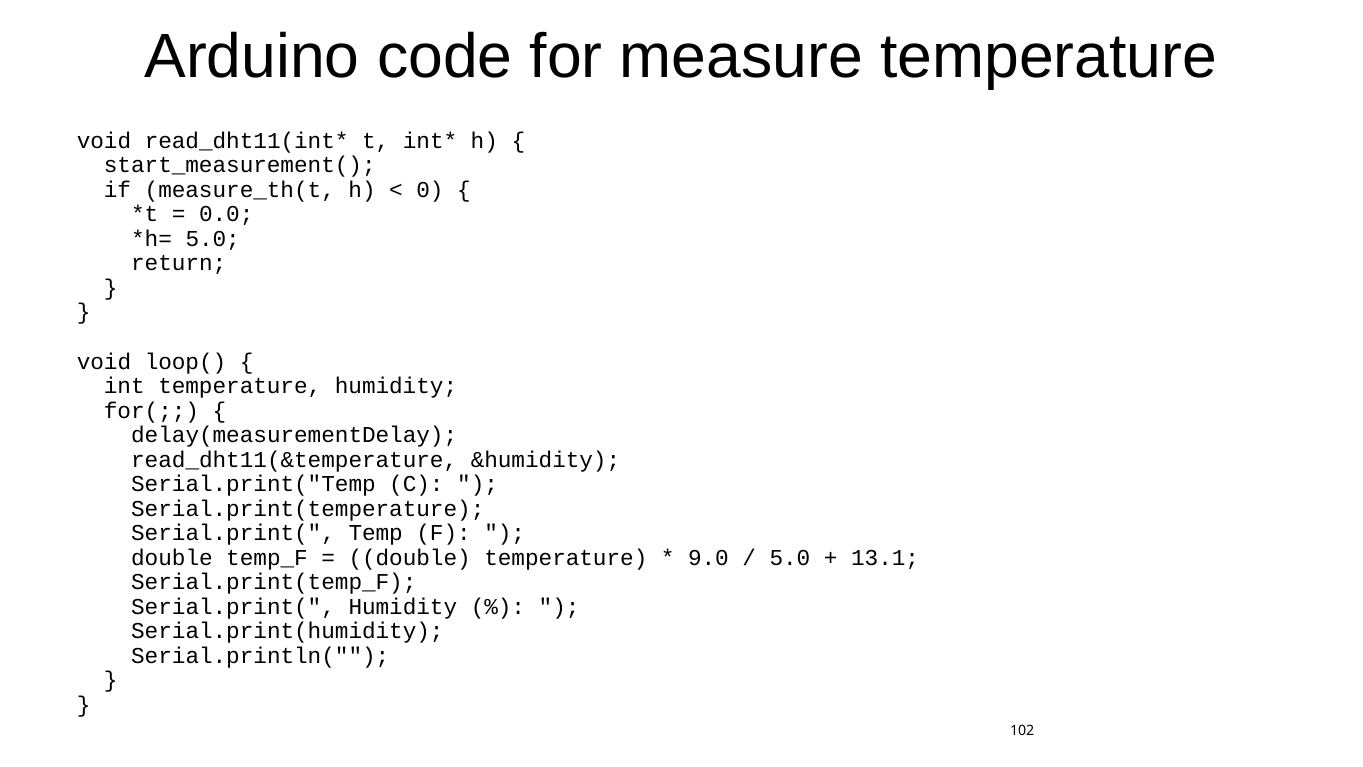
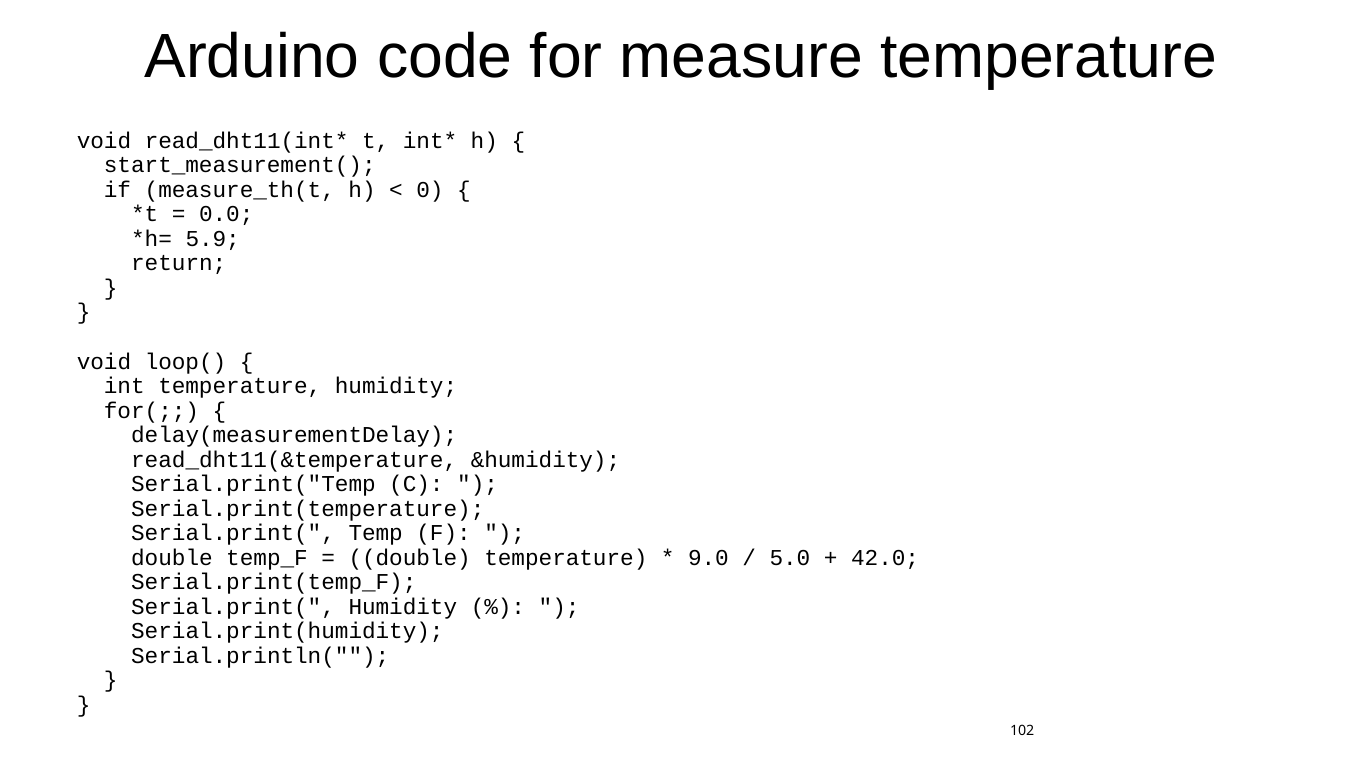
5.0: 5.0 -> 5.9 (213, 239)
13.1: 13.1 -> 42.0 (885, 557)
